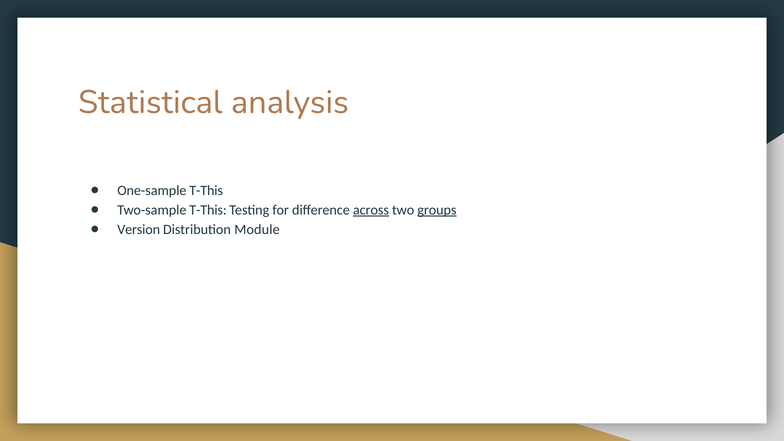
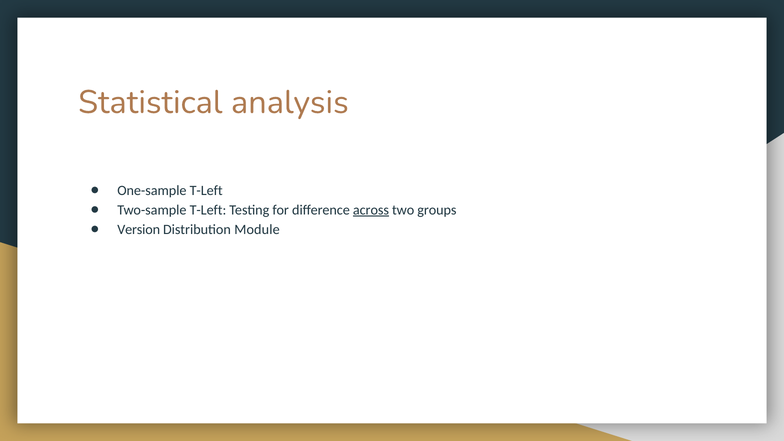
One-sample T-This: T-This -> T-Left (206, 190)
Two-sample T-This: T-This -> T-Left (208, 210)
groups underline: present -> none (437, 210)
